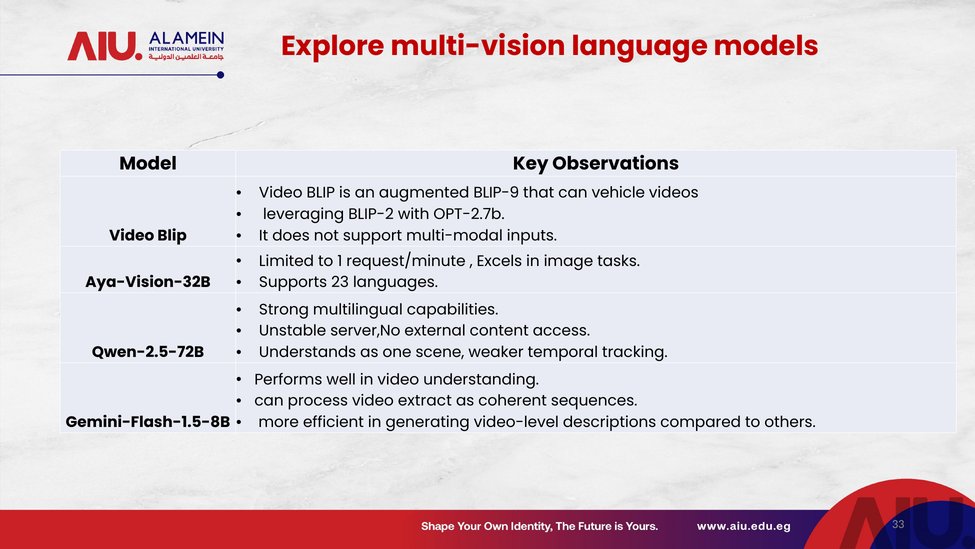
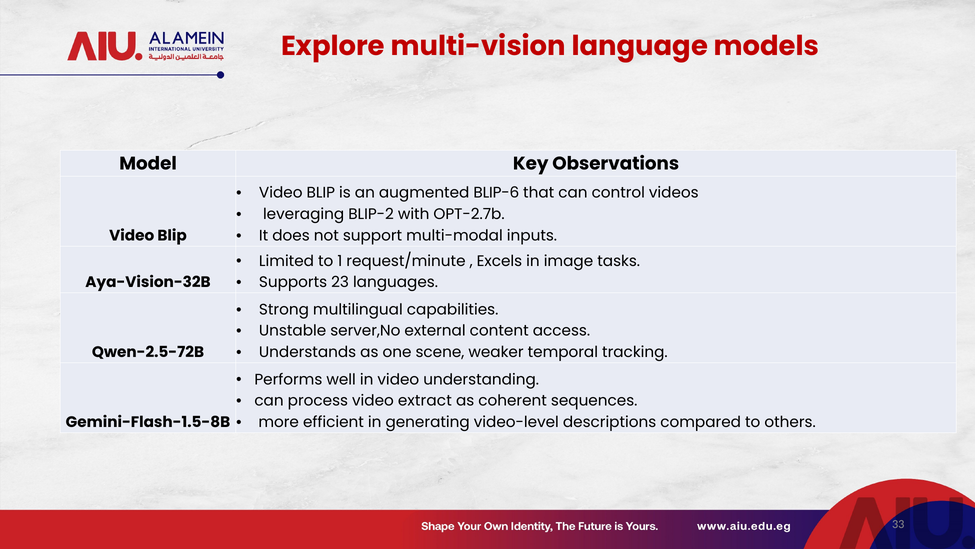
BLIP-9: BLIP-9 -> BLIP-6 (496, 193)
vehicle: vehicle -> control (618, 193)
